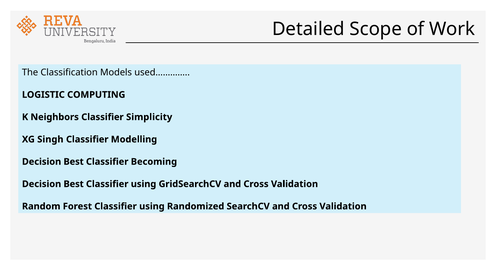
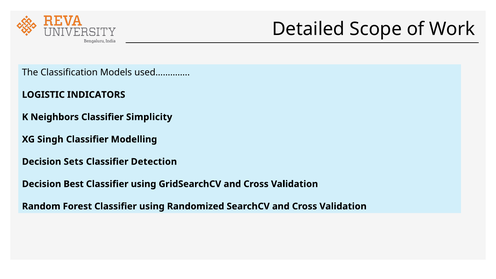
COMPUTING: COMPUTING -> INDICATORS (96, 95)
Best: Best -> Sets (74, 162)
Becoming: Becoming -> Detection (154, 162)
